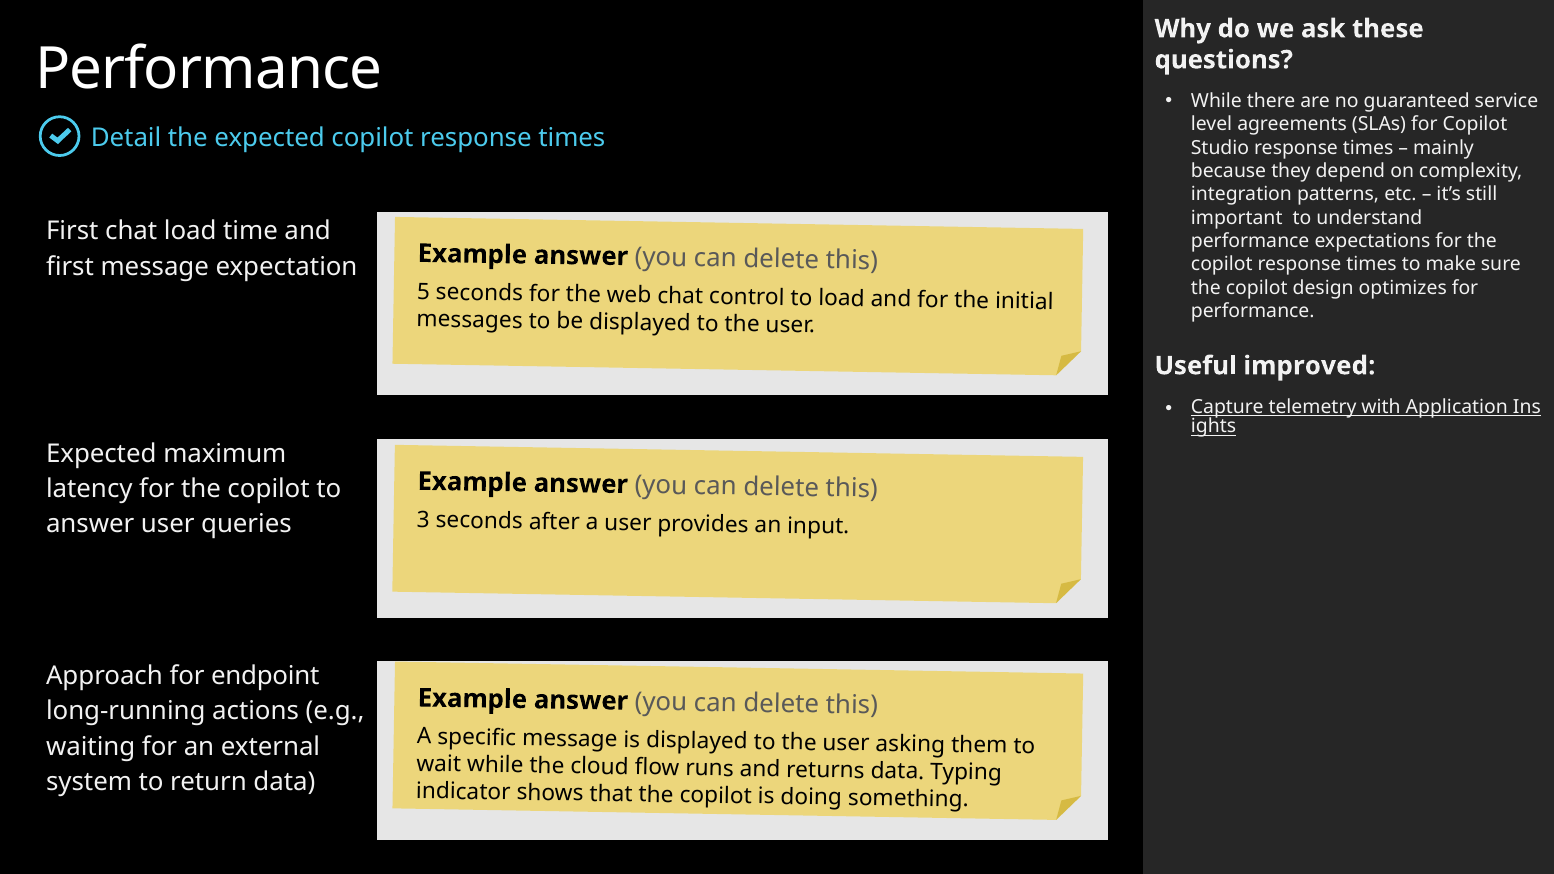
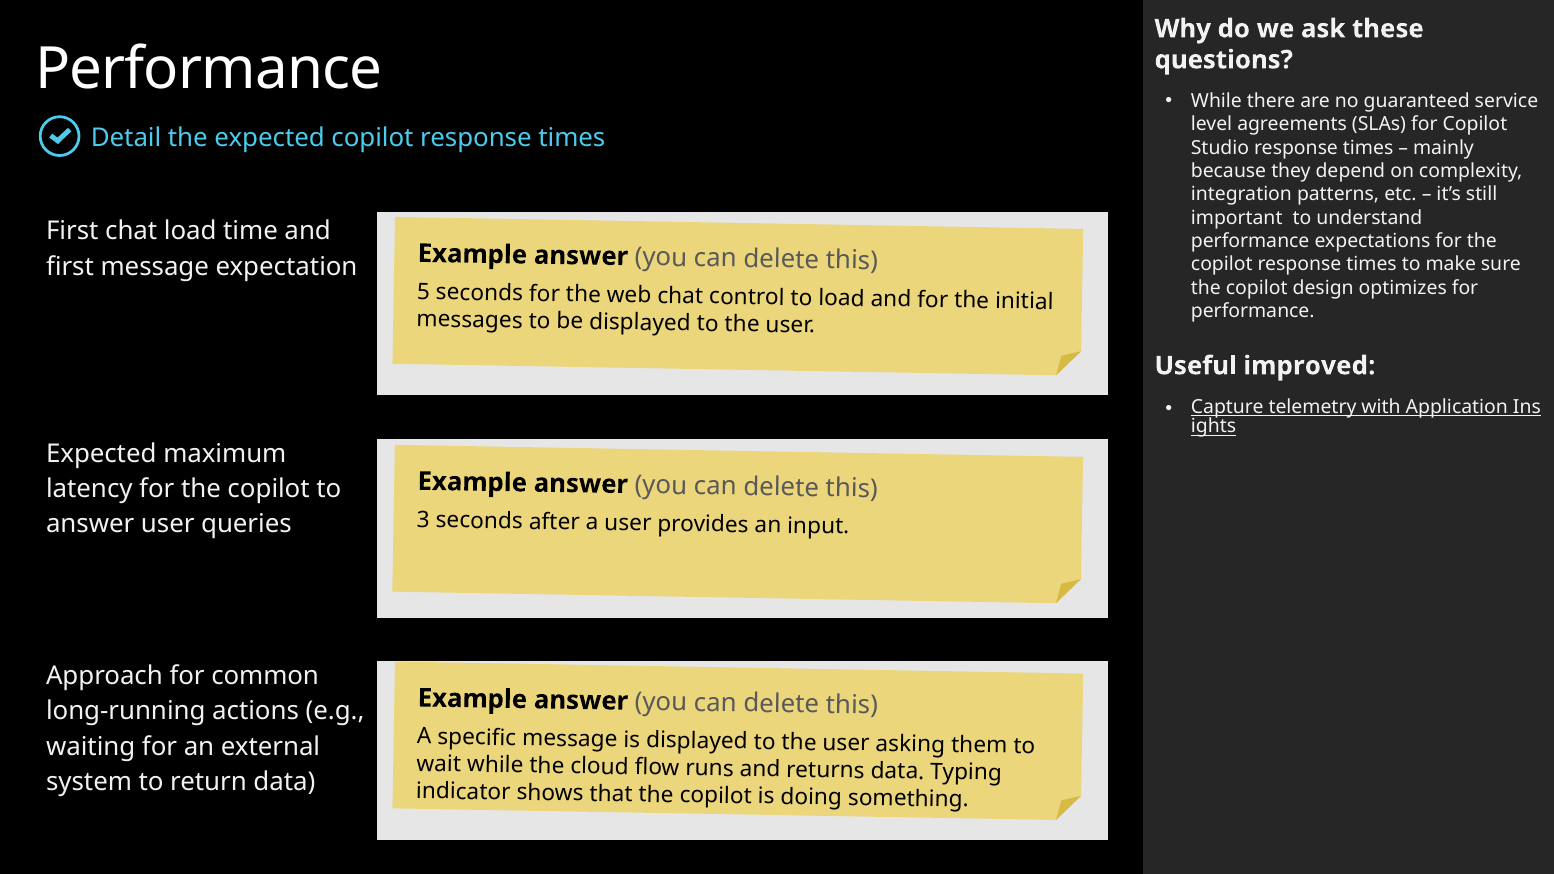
endpoint: endpoint -> common (265, 676)
